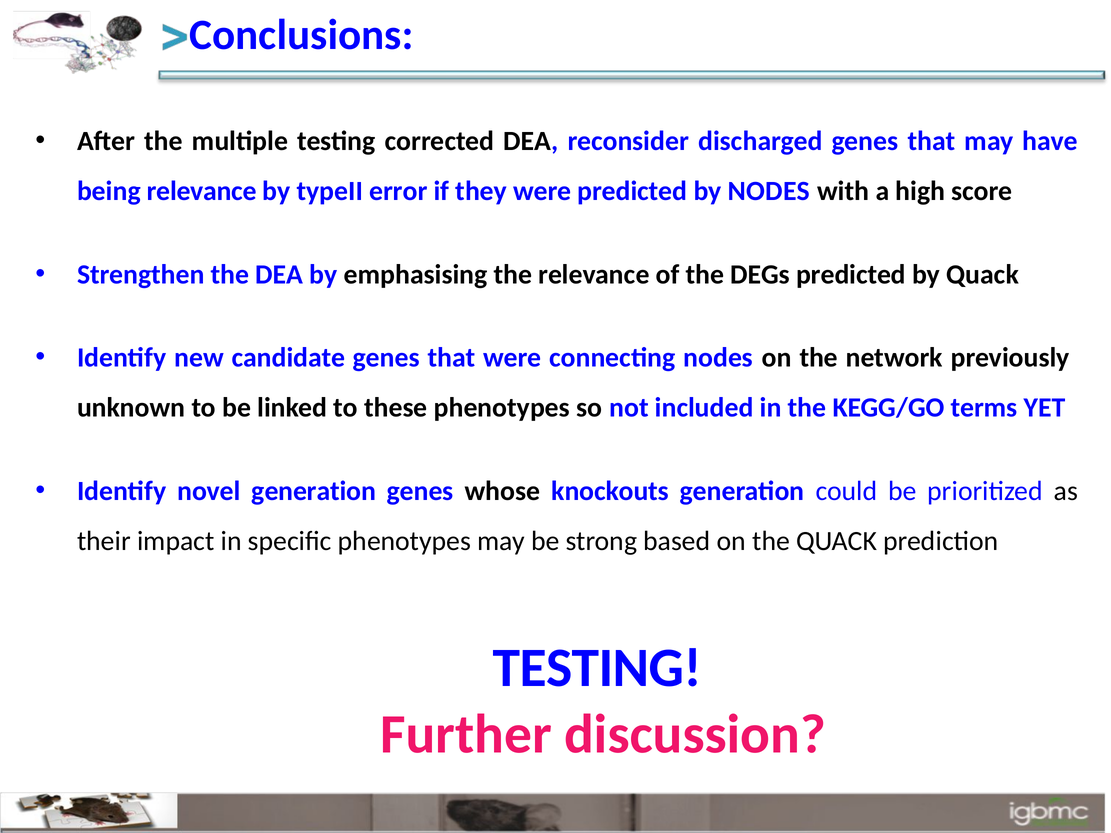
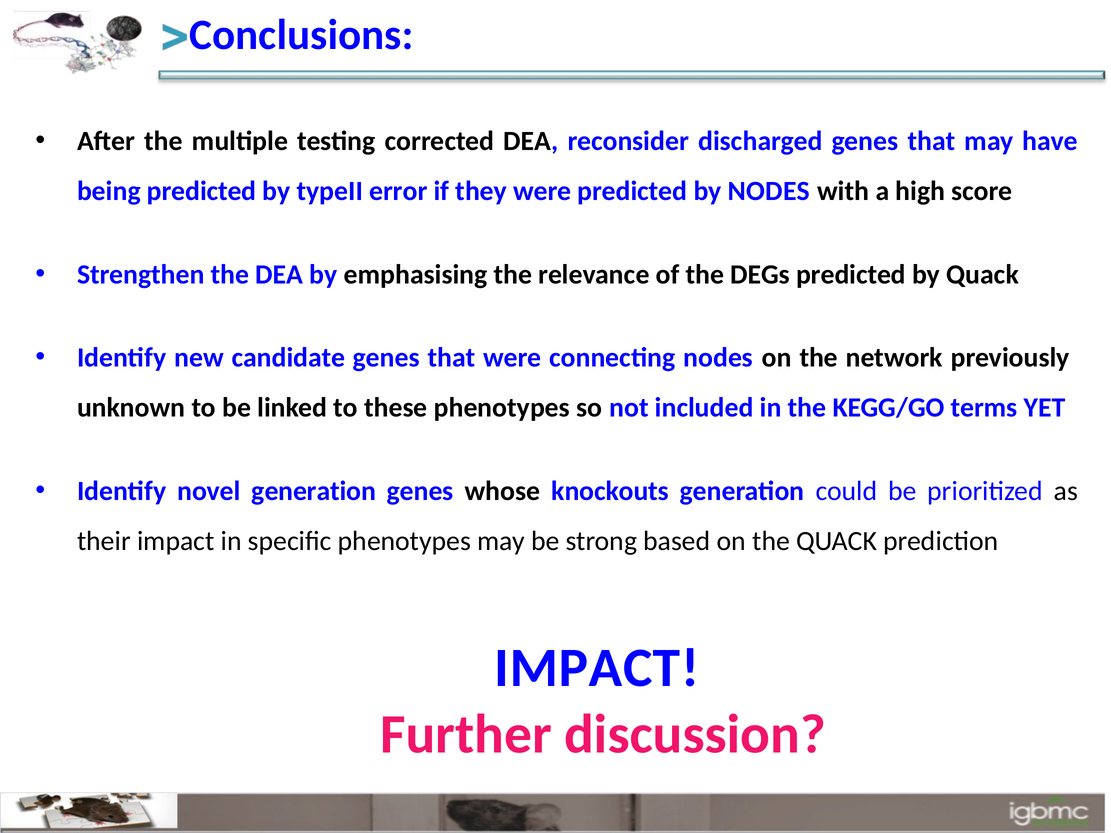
being relevance: relevance -> predicted (202, 191)
TESTING: TESTING -> IMPACT (597, 668)
